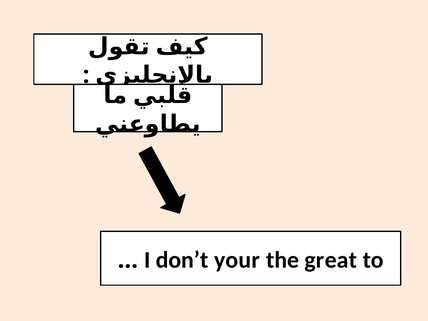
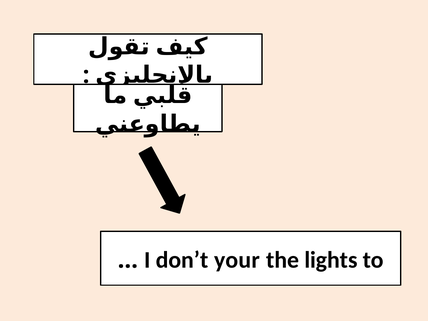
great: great -> lights (331, 260)
